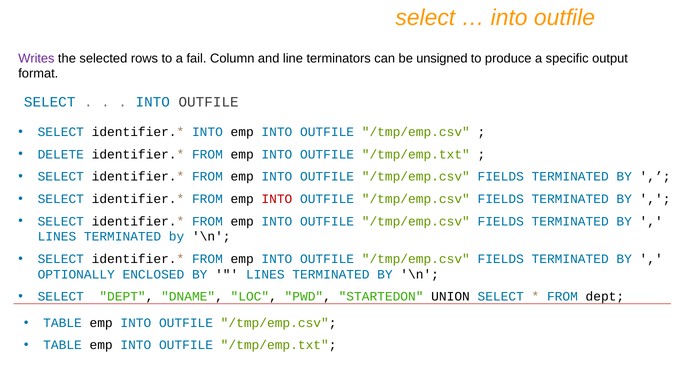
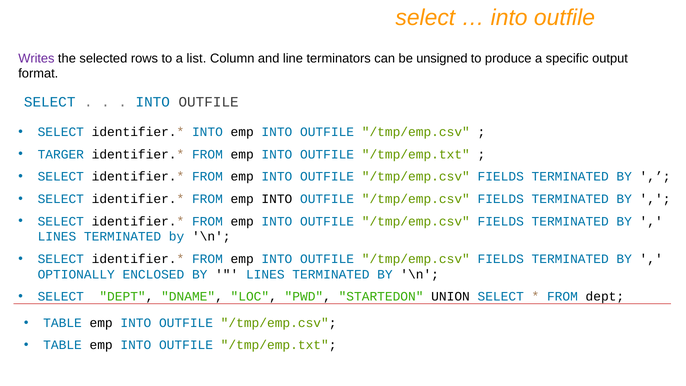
fail: fail -> list (196, 58)
DELETE: DELETE -> TARGER (61, 154)
INTO colour: red -> black (277, 199)
